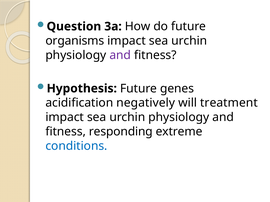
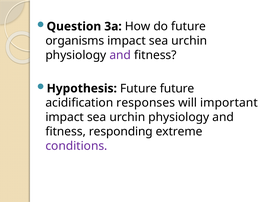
Future genes: genes -> future (177, 89)
negatively: negatively -> responses (146, 103)
treatment: treatment -> important (229, 103)
conditions colour: blue -> purple (76, 146)
